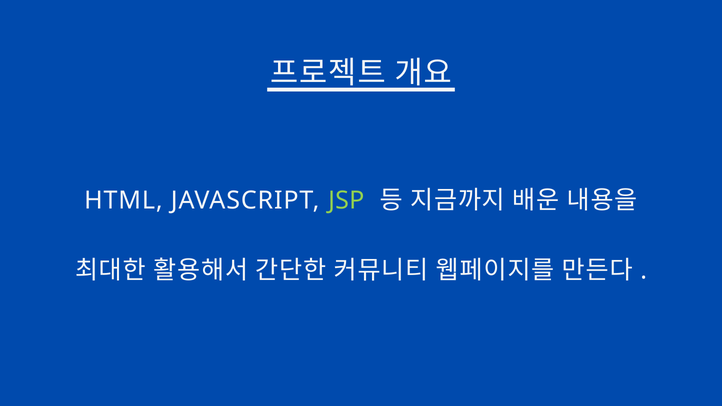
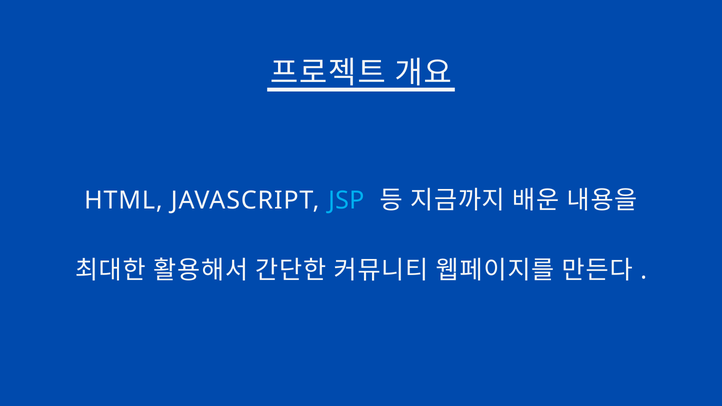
JSP colour: light green -> light blue (346, 201)
